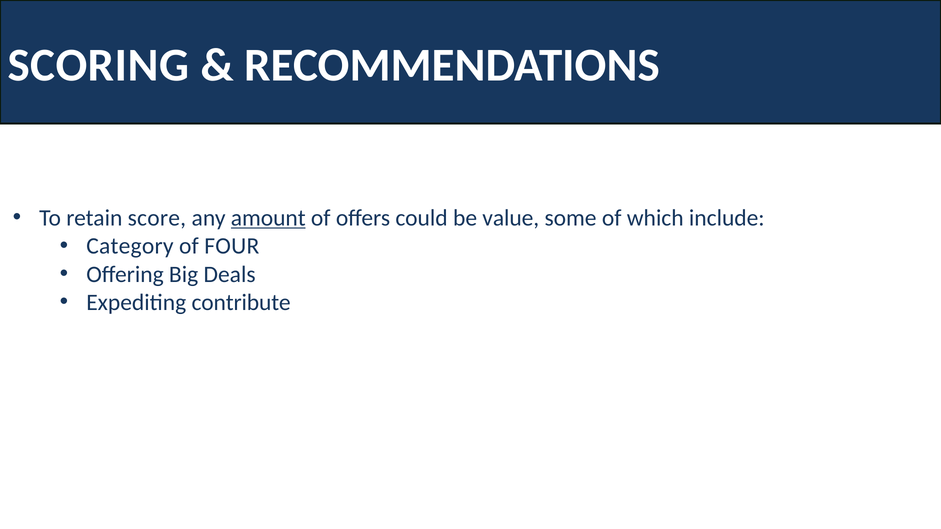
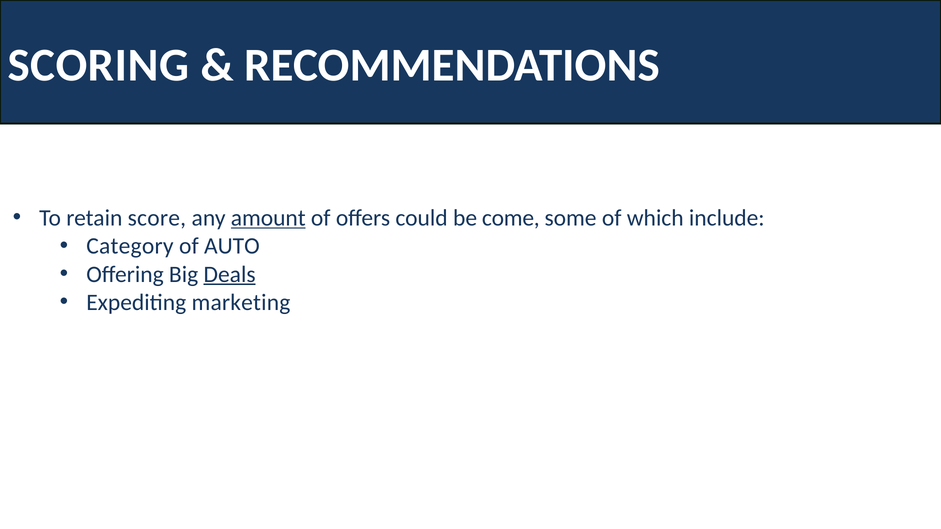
value: value -> come (511, 218)
FOUR: FOUR -> AUTO (232, 246)
Deals underline: none -> present (230, 275)
contribute: contribute -> marketing (241, 303)
